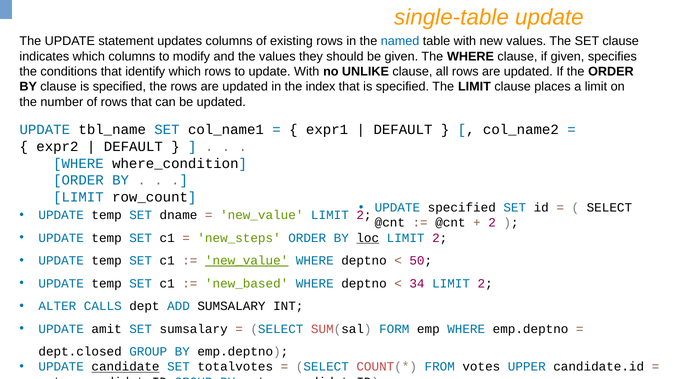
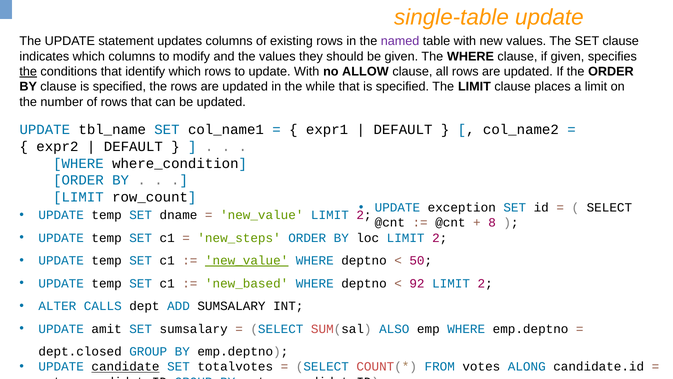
named colour: blue -> purple (400, 41)
the underline: none -> present (28, 71)
UNLIKE: UNLIKE -> ALLOW (365, 71)
index: index -> while (320, 87)
UPDATE specified: specified -> exception (462, 207)
2: 2 -> 8 (492, 222)
loc underline: present -> none (368, 238)
34: 34 -> 92 (417, 283)
FORM: FORM -> ALSO (394, 328)
UPPER: UPPER -> ALONG (527, 366)
